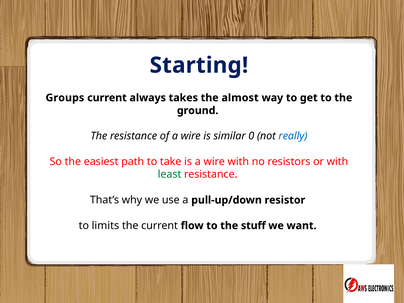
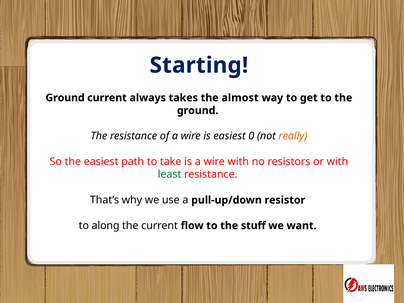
Groups: Groups -> Ground (65, 98)
is similar: similar -> easiest (230, 136)
really colour: blue -> orange (293, 136)
limits: limits -> along (106, 226)
